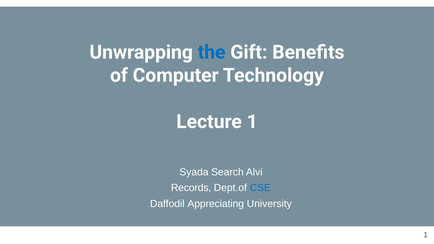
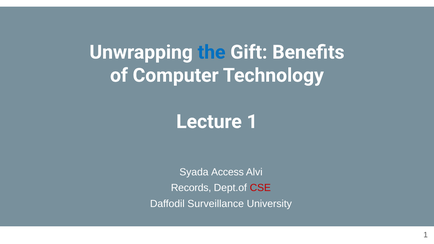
Search: Search -> Access (227, 172)
CSE colour: blue -> red (260, 188)
Appreciating: Appreciating -> Surveillance (216, 204)
